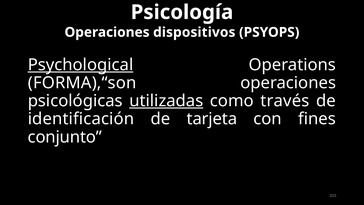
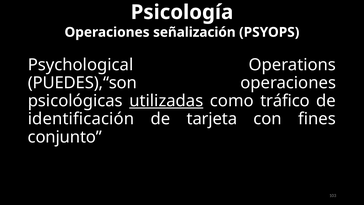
dispositivos: dispositivos -> señalización (194, 32)
Psychological underline: present -> none (81, 65)
FORMA),“son: FORMA),“son -> PUEDES),“son (82, 83)
través: través -> tráfico (285, 101)
